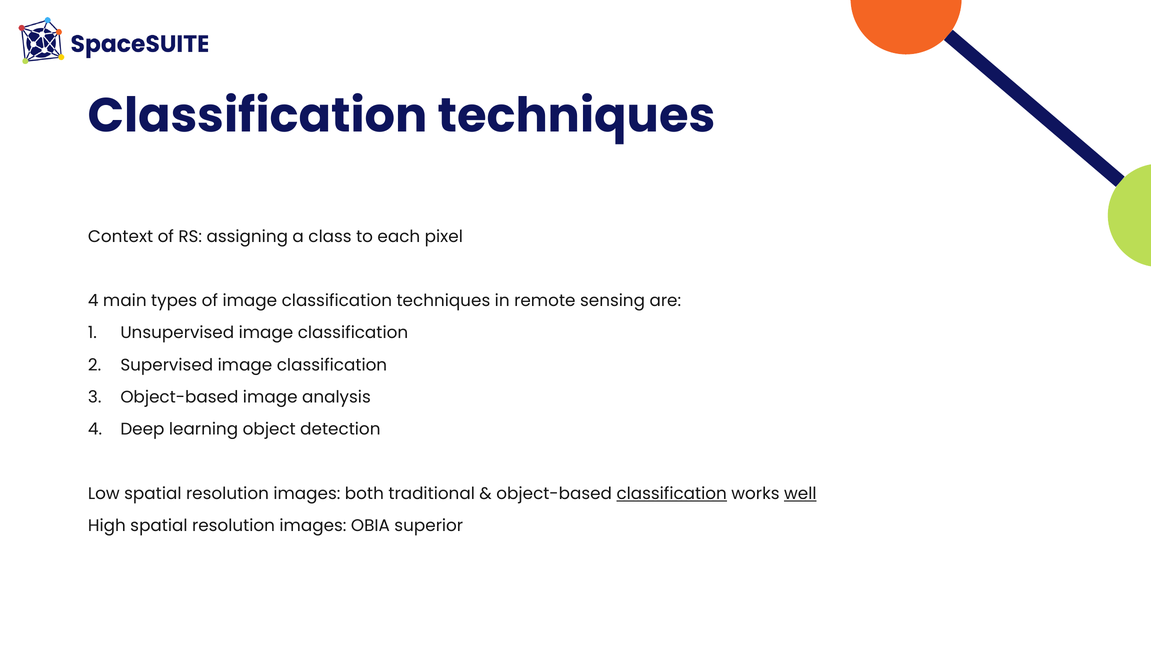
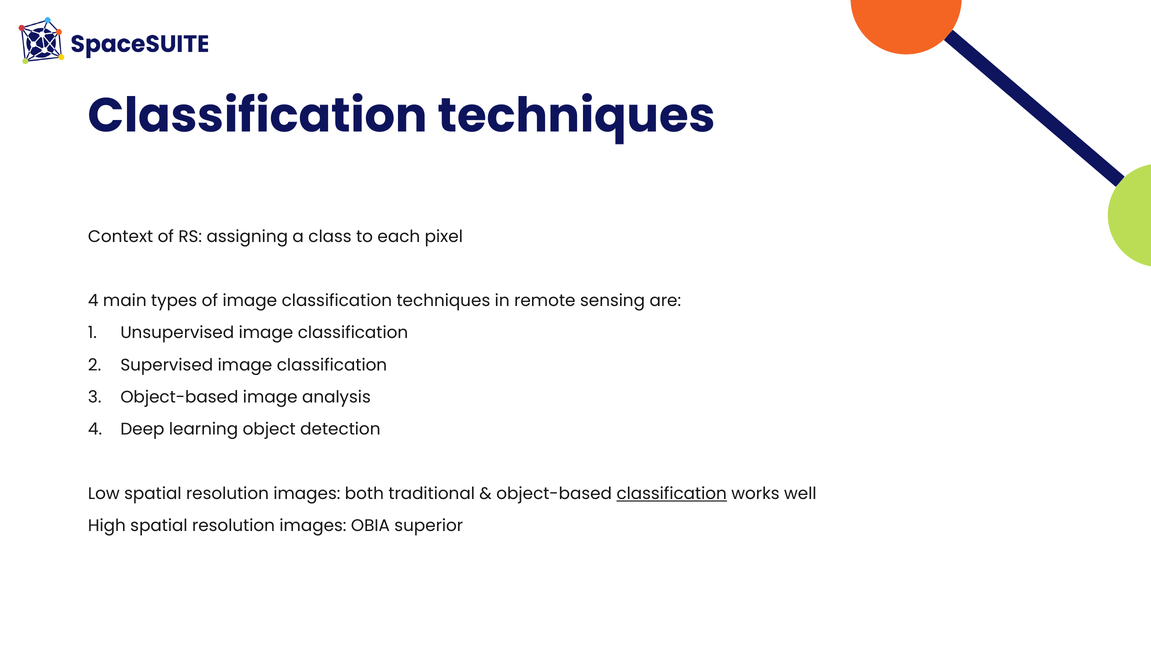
well underline: present -> none (800, 494)
